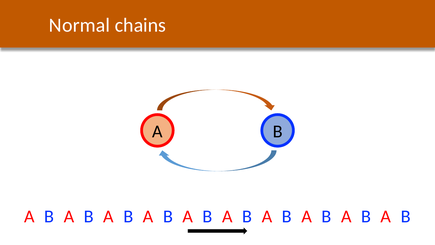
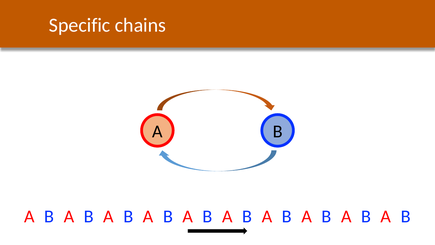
Normal: Normal -> Specific (80, 25)
